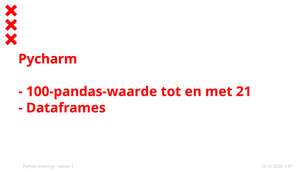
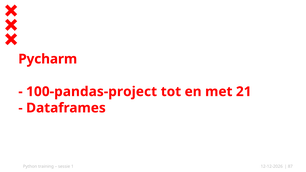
100-pandas-waarde: 100-pandas-waarde -> 100-pandas-project (92, 92)
